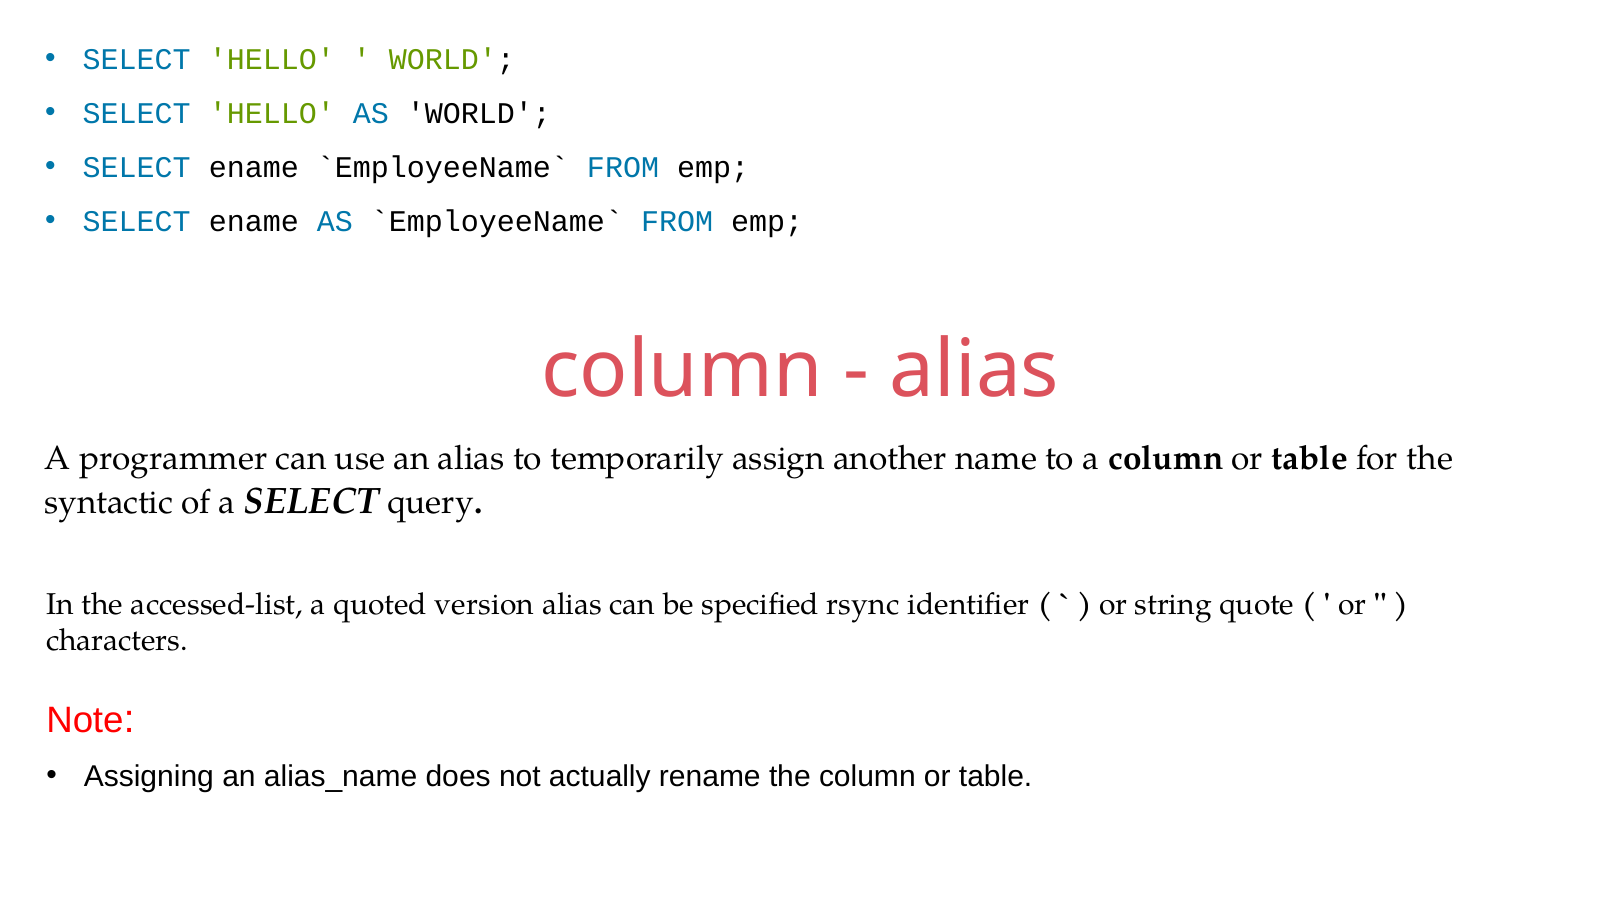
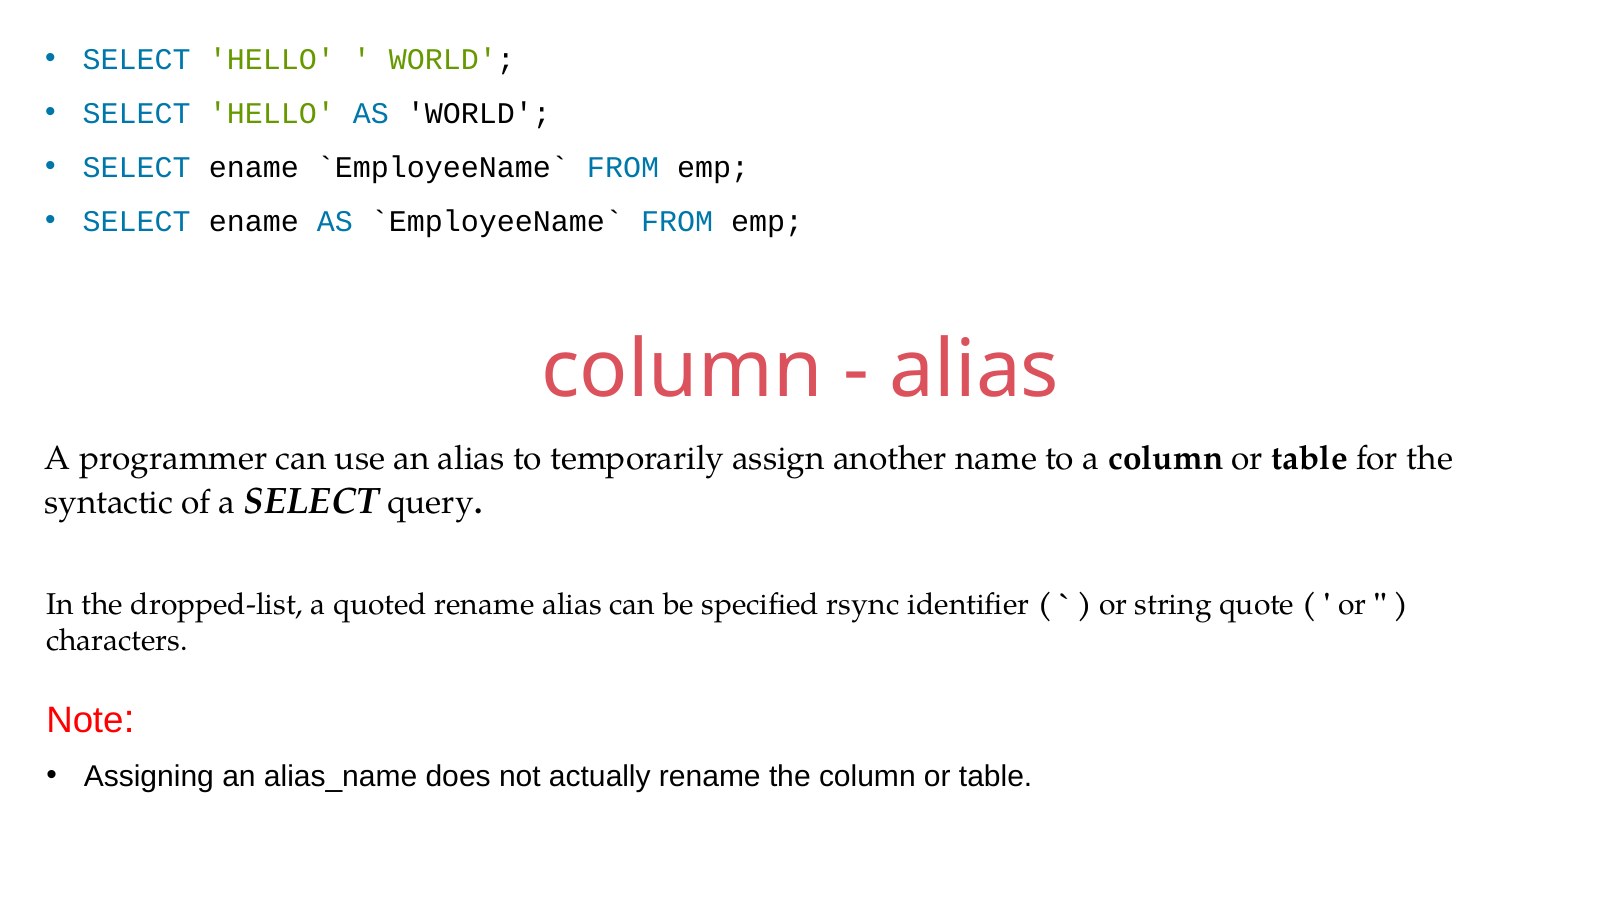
accessed-list: accessed-list -> dropped-list (217, 604)
quoted version: version -> rename (484, 604)
